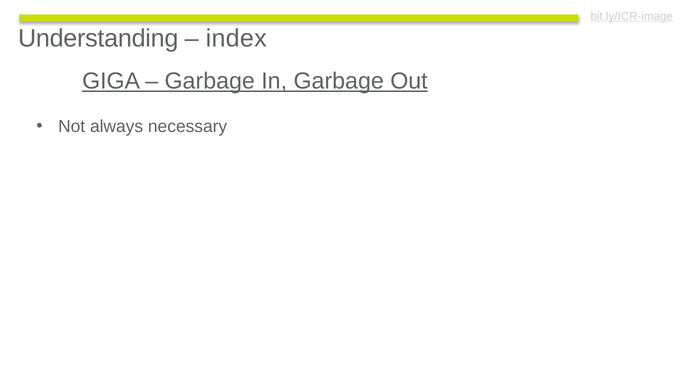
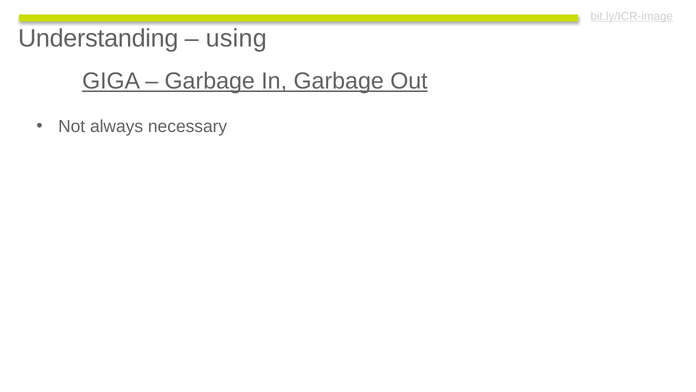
index: index -> using (236, 38)
